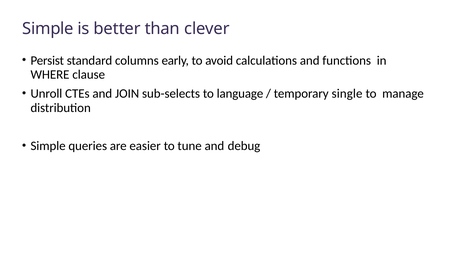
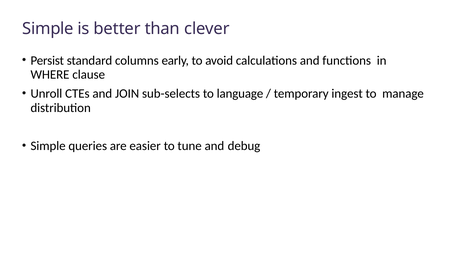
single: single -> ingest (347, 94)
